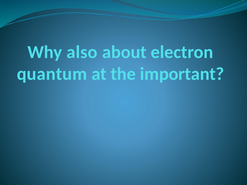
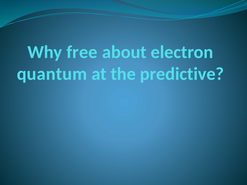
also: also -> free (82, 52)
important: important -> predictive (182, 74)
